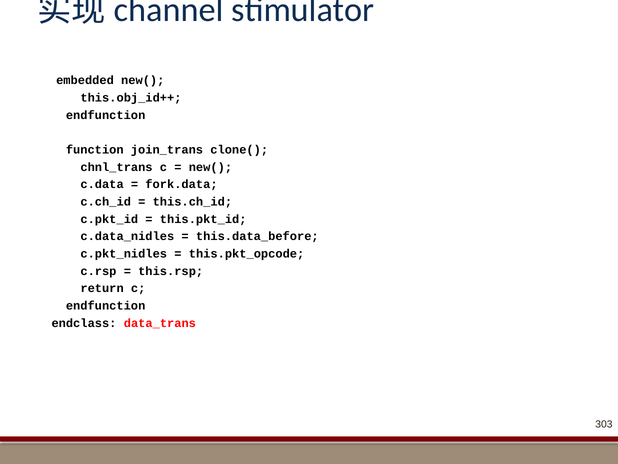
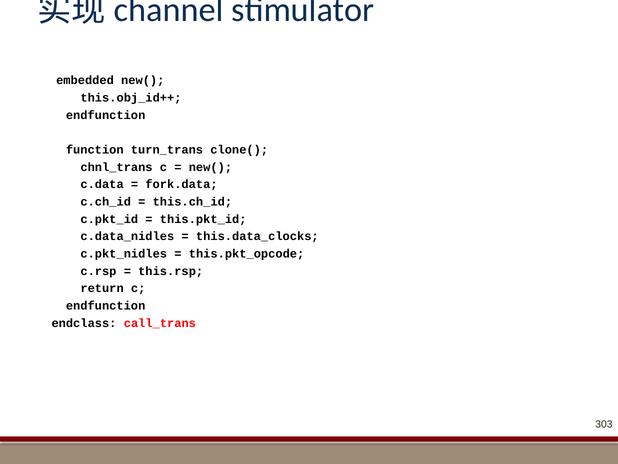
join_trans: join_trans -> turn_trans (167, 150)
this.data_before: this.data_before -> this.data_clocks (257, 236)
data_trans: data_trans -> call_trans (160, 323)
